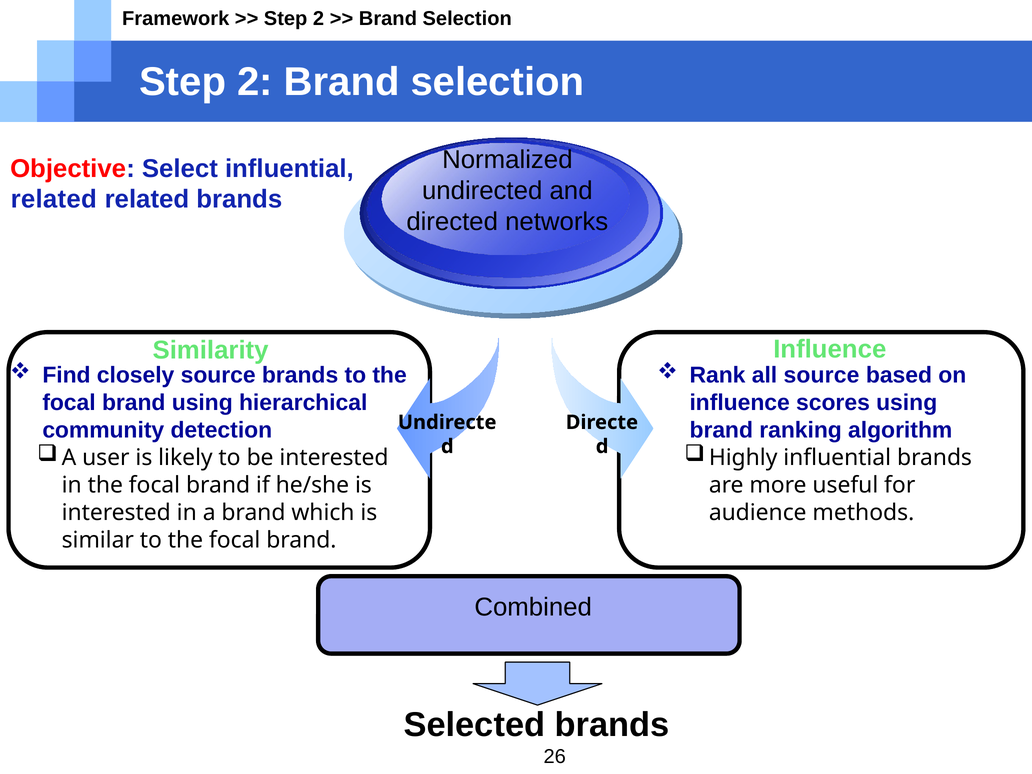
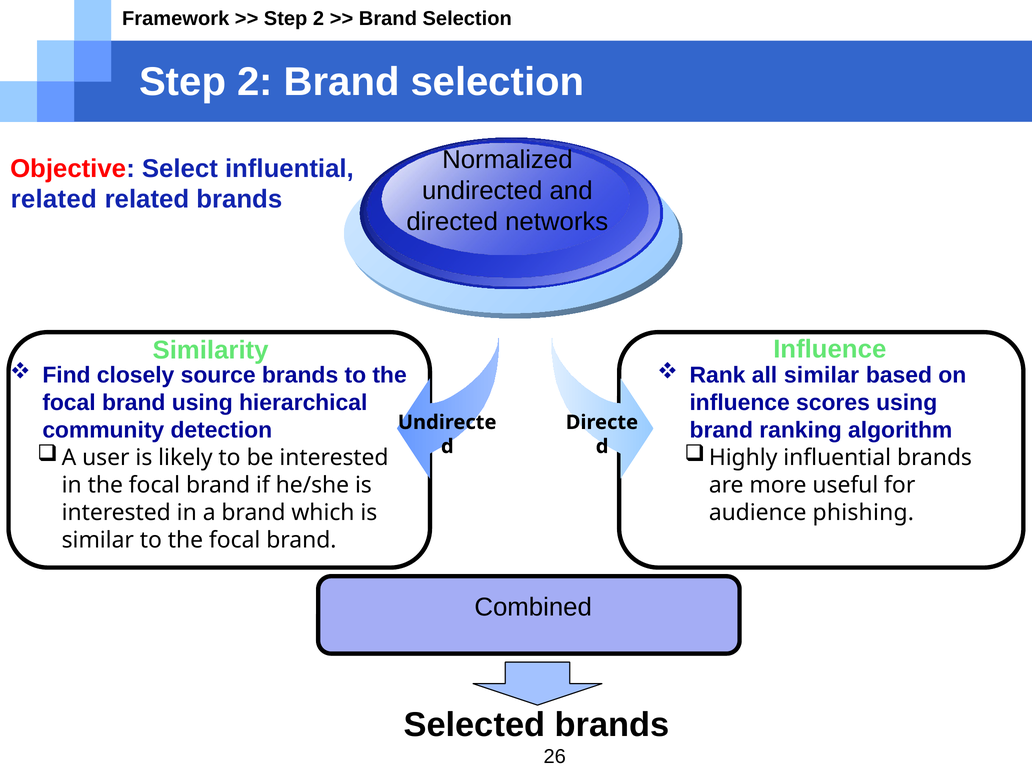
all source: source -> similar (821, 375)
methods: methods -> phishing (863, 513)
